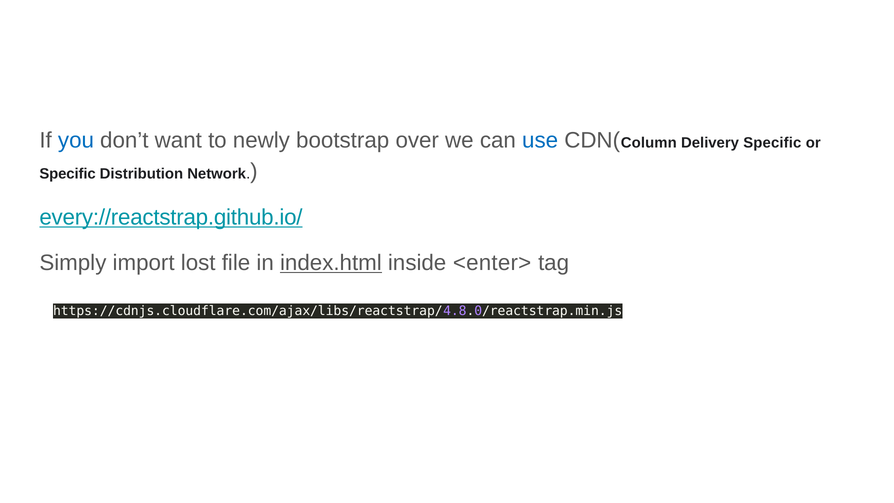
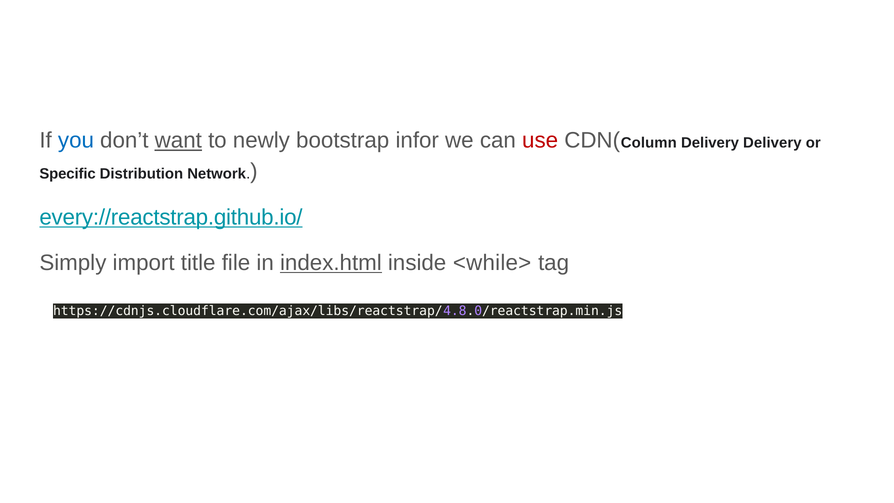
want underline: none -> present (178, 141)
over: over -> infor (417, 141)
use colour: blue -> red (540, 141)
Delivery Specific: Specific -> Delivery (772, 143)
lost: lost -> title (198, 263)
<enter>: <enter> -> <while> (492, 263)
